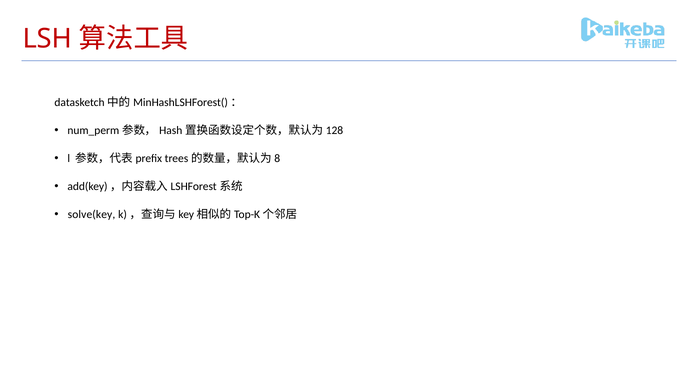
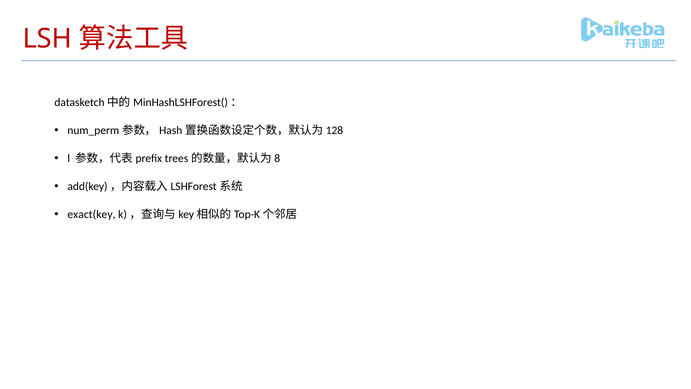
solve(key: solve(key -> exact(key (91, 214)
